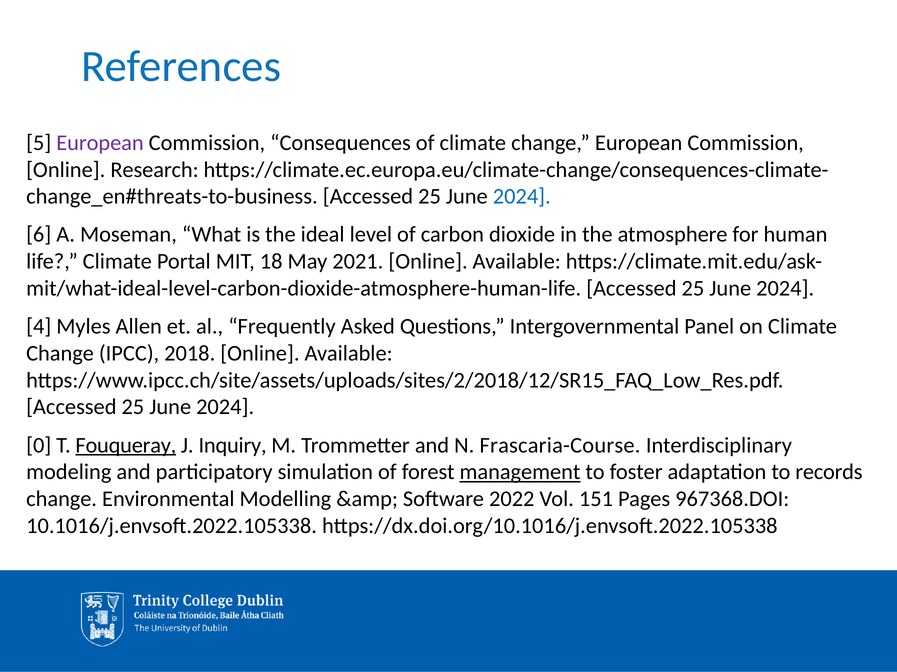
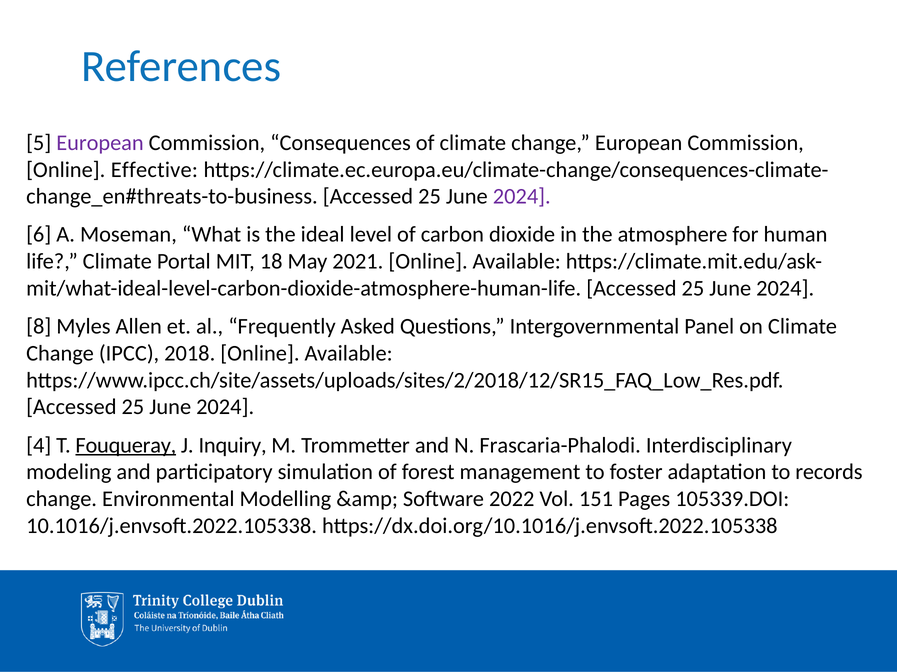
Research: Research -> Effective (154, 170)
2024 colour: blue -> purple (522, 197)
4: 4 -> 8 (39, 327)
0: 0 -> 4 (39, 446)
Frascaria-Course: Frascaria-Course -> Frascaria-Phalodi (560, 446)
management underline: present -> none (520, 473)
967368.DOI: 967368.DOI -> 105339.DOI (732, 500)
